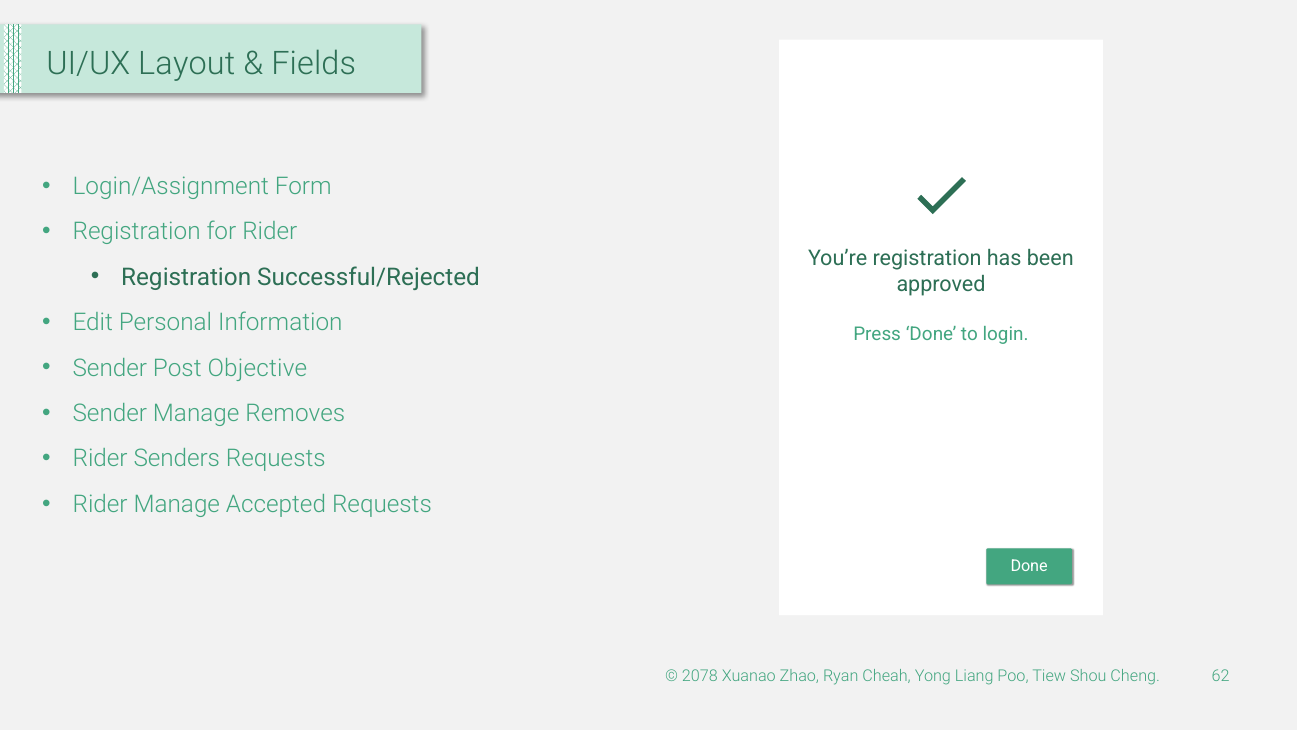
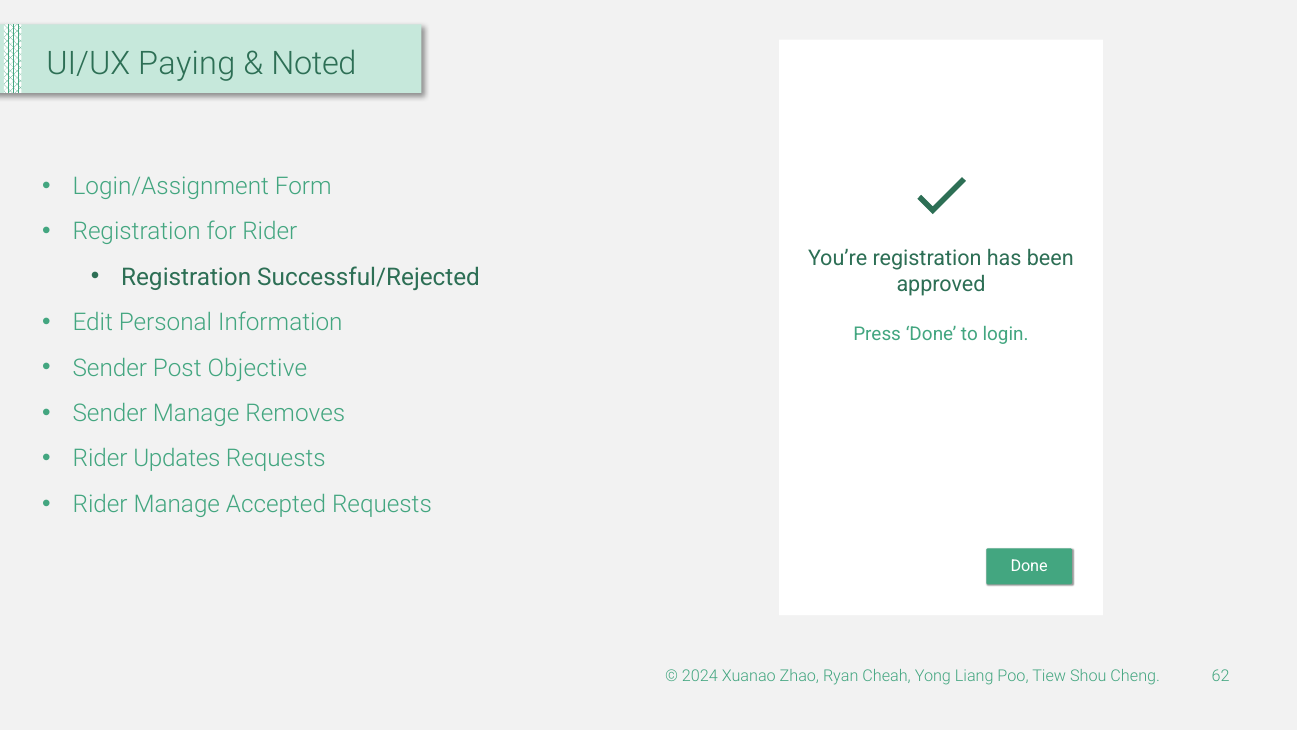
Layout: Layout -> Paying (187, 64)
Fields: Fields -> Noted (314, 64)
Senders: Senders -> Updates (177, 459)
2078: 2078 -> 2024 (700, 676)
